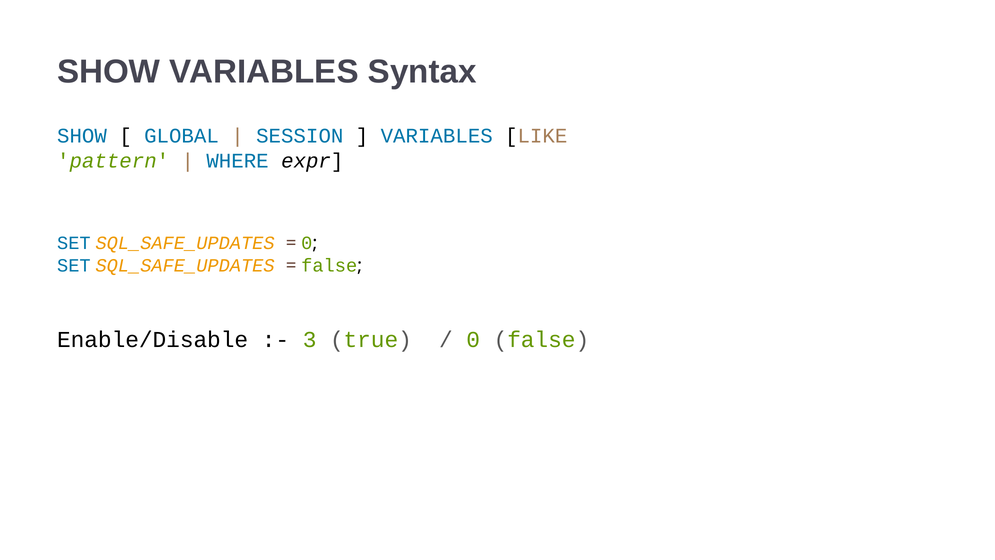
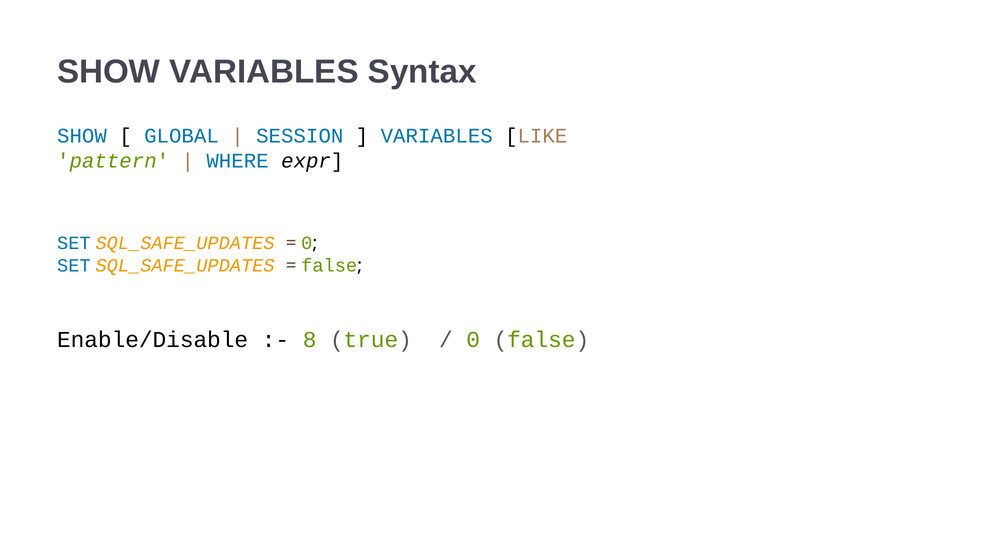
3: 3 -> 8 (310, 340)
